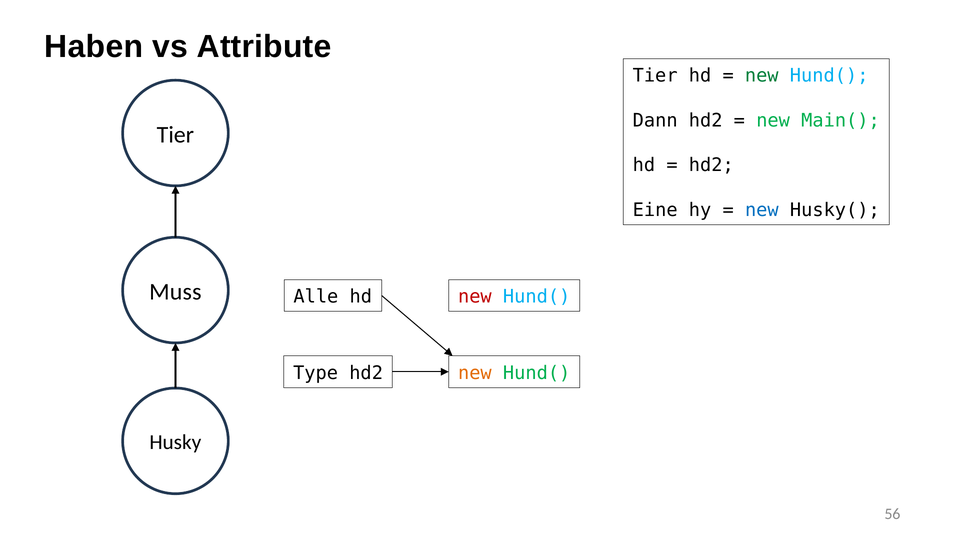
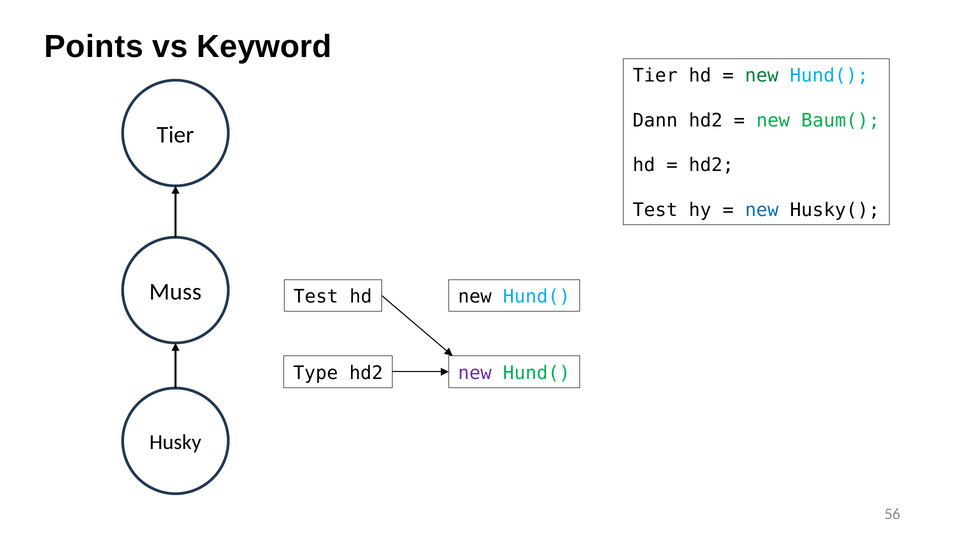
Haben: Haben -> Points (94, 47)
Attribute: Attribute -> Keyword (264, 47)
Main(: Main( -> Baum( (840, 120)
Eine: Eine -> Test (655, 210)
Alle: Alle -> Test (316, 297)
new colour: red -> black (475, 297)
new colour: orange -> purple (475, 373)
